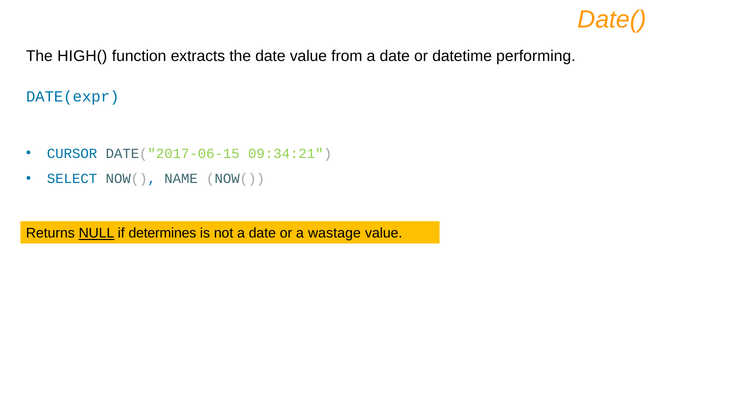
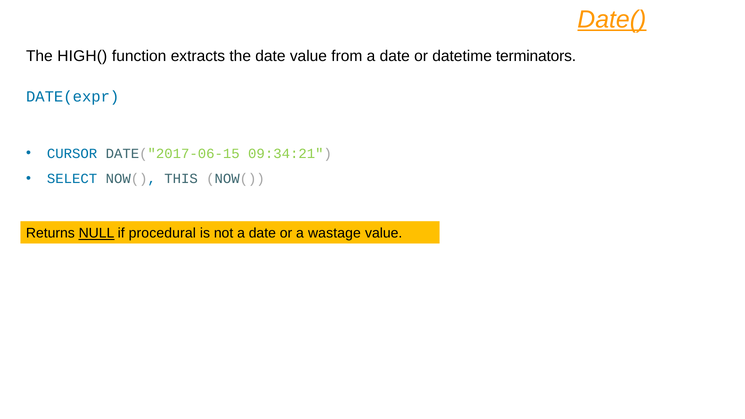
Date( underline: none -> present (612, 19)
performing: performing -> terminators (536, 56)
NAME: NAME -> THIS (181, 179)
determines: determines -> procedural (162, 233)
